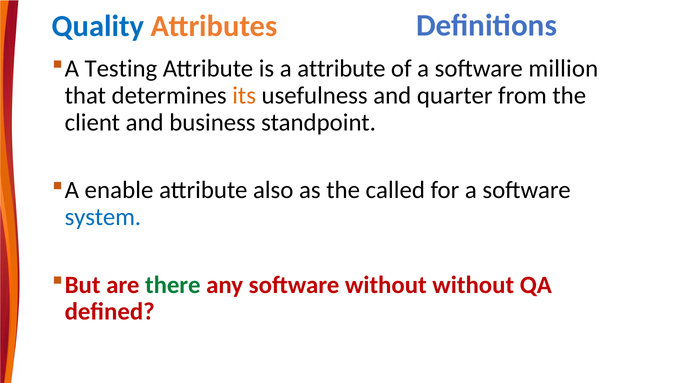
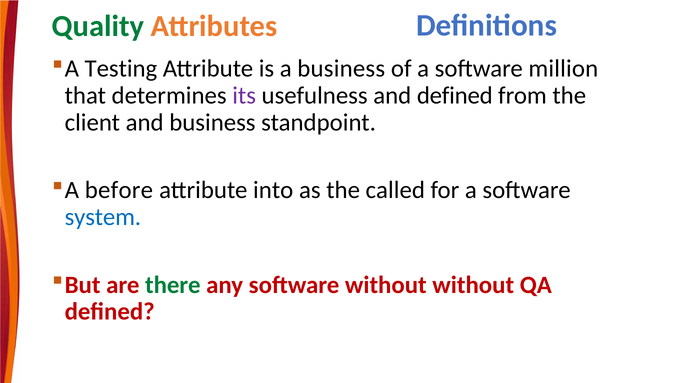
Quality colour: blue -> green (98, 26)
a attribute: attribute -> business (341, 69)
its colour: orange -> purple (244, 96)
and quarter: quarter -> defined (455, 96)
enable: enable -> before (119, 190)
also: also -> into (273, 190)
